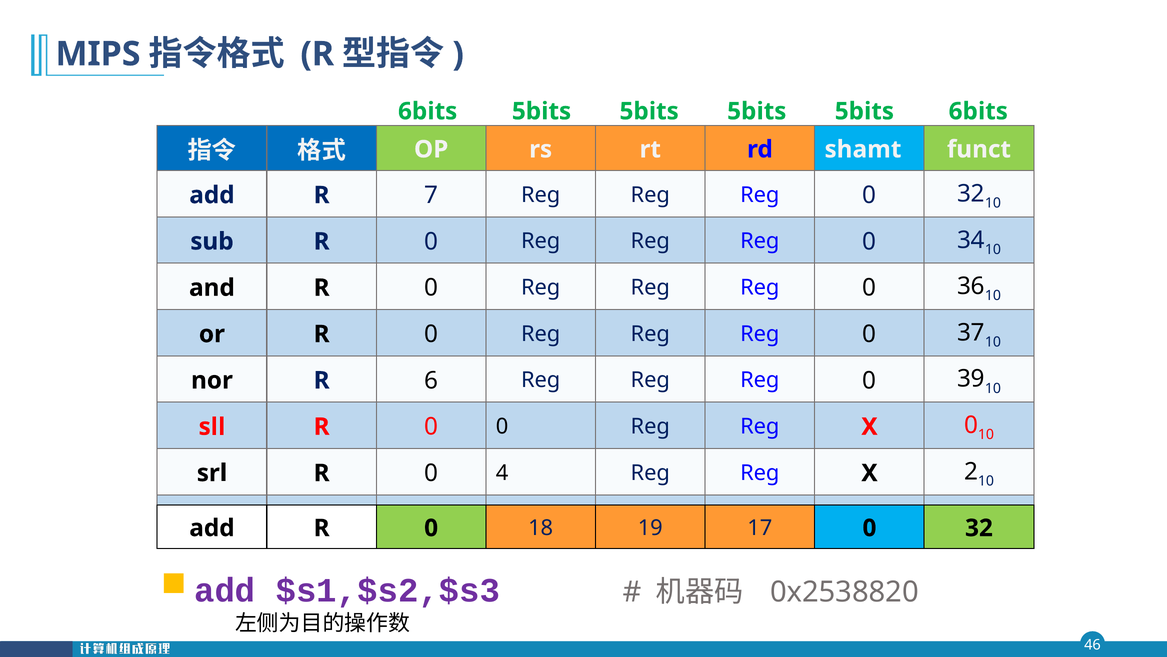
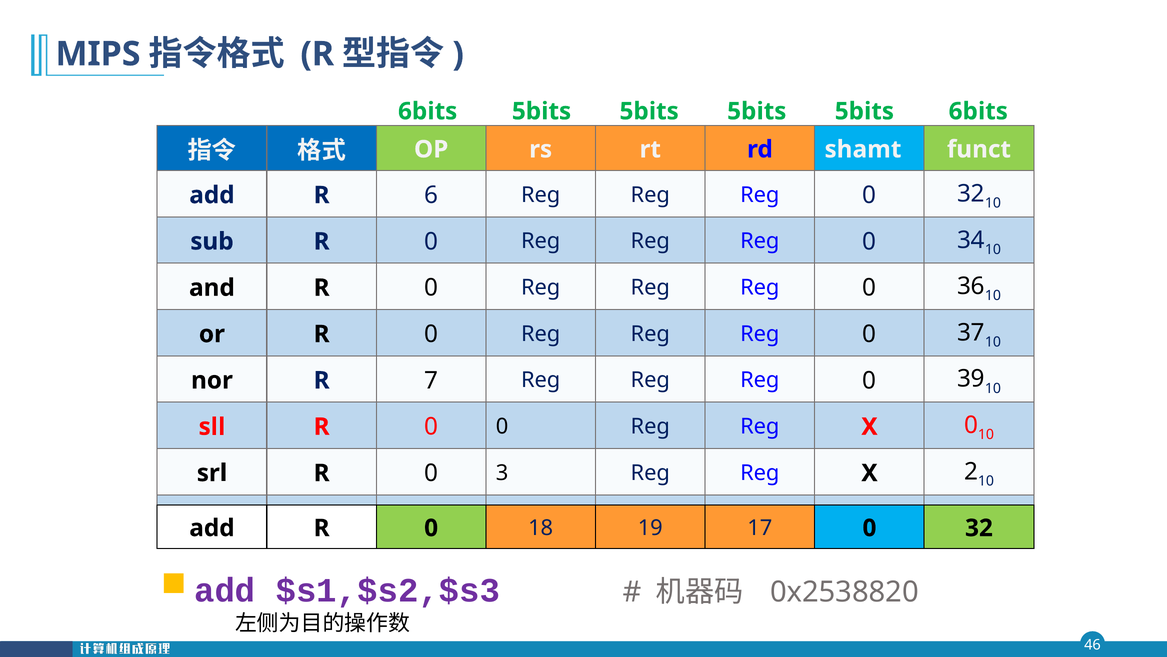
7: 7 -> 6 (431, 195)
6: 6 -> 7 (431, 380)
4: 4 -> 3 (502, 472)
